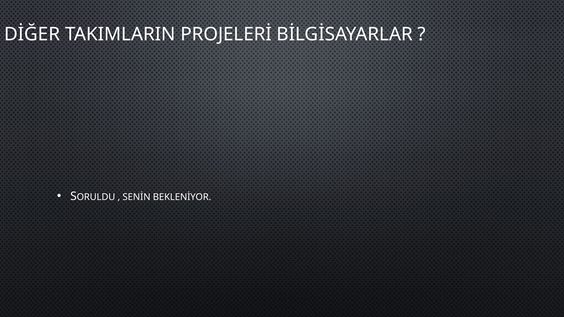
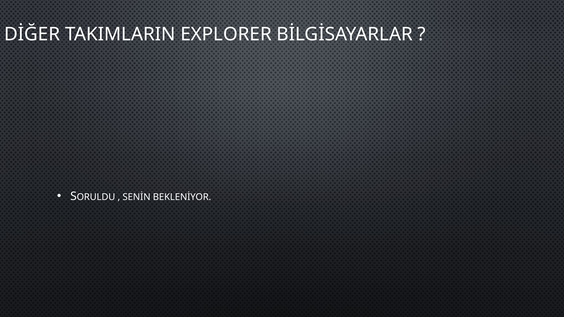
PROJELERİ: PROJELERİ -> EXPLORER (226, 34)
